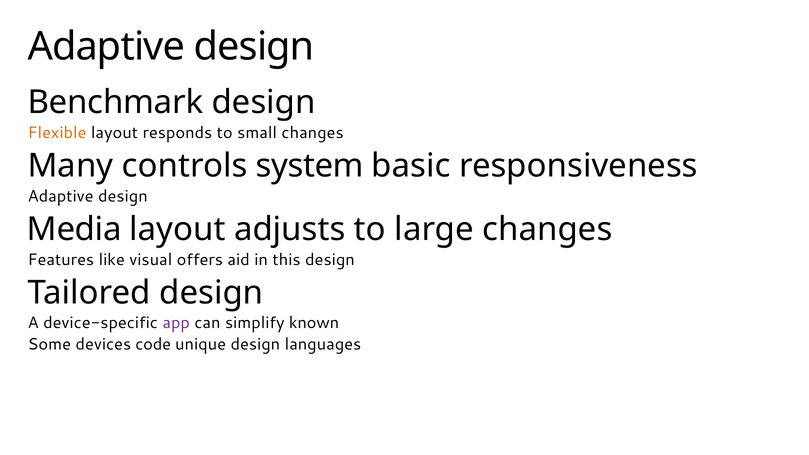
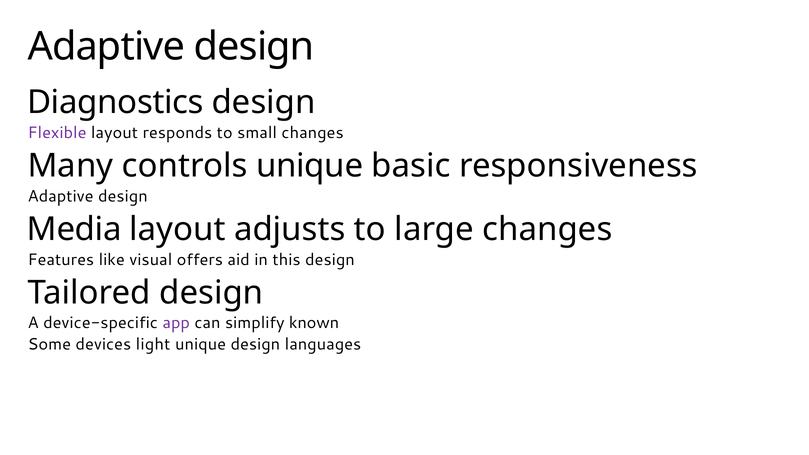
Benchmark: Benchmark -> Diagnostics (115, 103)
Flexible colour: orange -> purple (57, 133)
controls system: system -> unique (310, 166)
code: code -> light (153, 344)
